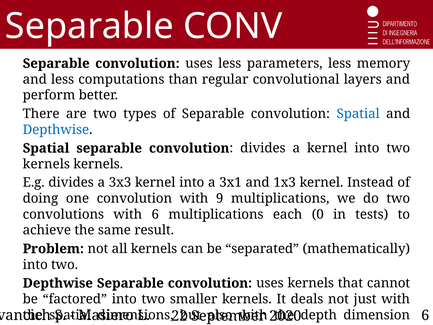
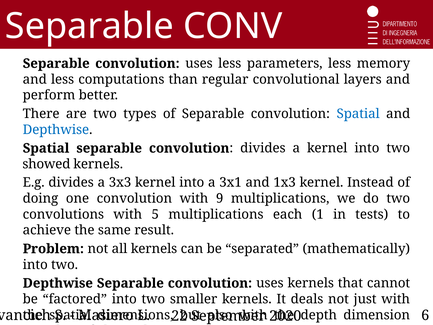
kernels: kernels -> showed (46, 164)
with 6: 6 -> 5 (155, 214)
0: 0 -> 1 (318, 214)
